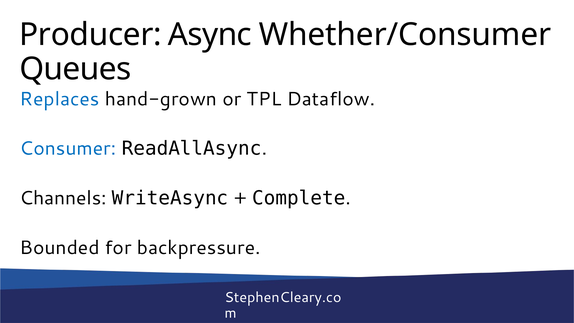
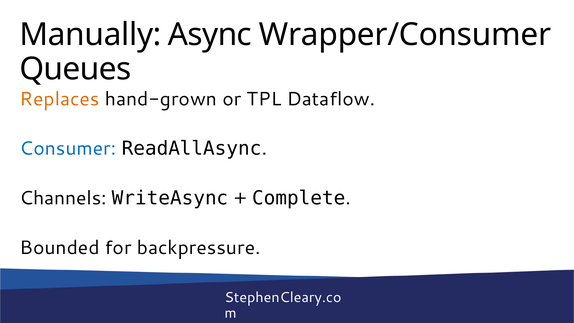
Producer: Producer -> Manually (90, 35)
Whether/Consumer: Whether/Consumer -> Wrapper/Consumer (405, 35)
Replaces colour: blue -> orange (60, 99)
